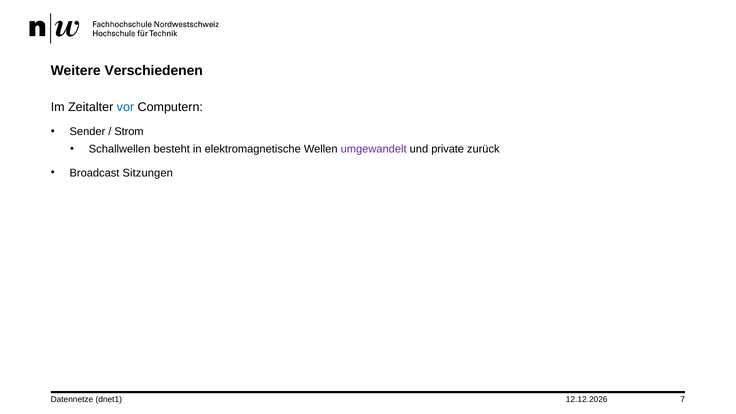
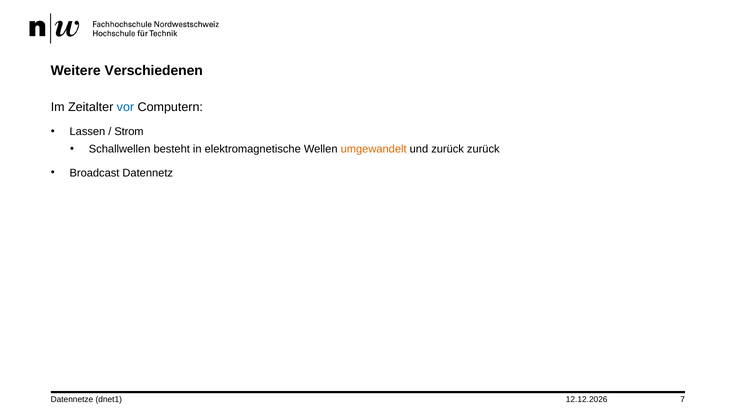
Sender: Sender -> Lassen (87, 132)
umgewandelt colour: purple -> orange (374, 149)
und private: private -> zurück (448, 149)
Sitzungen: Sitzungen -> Datennetz (148, 173)
